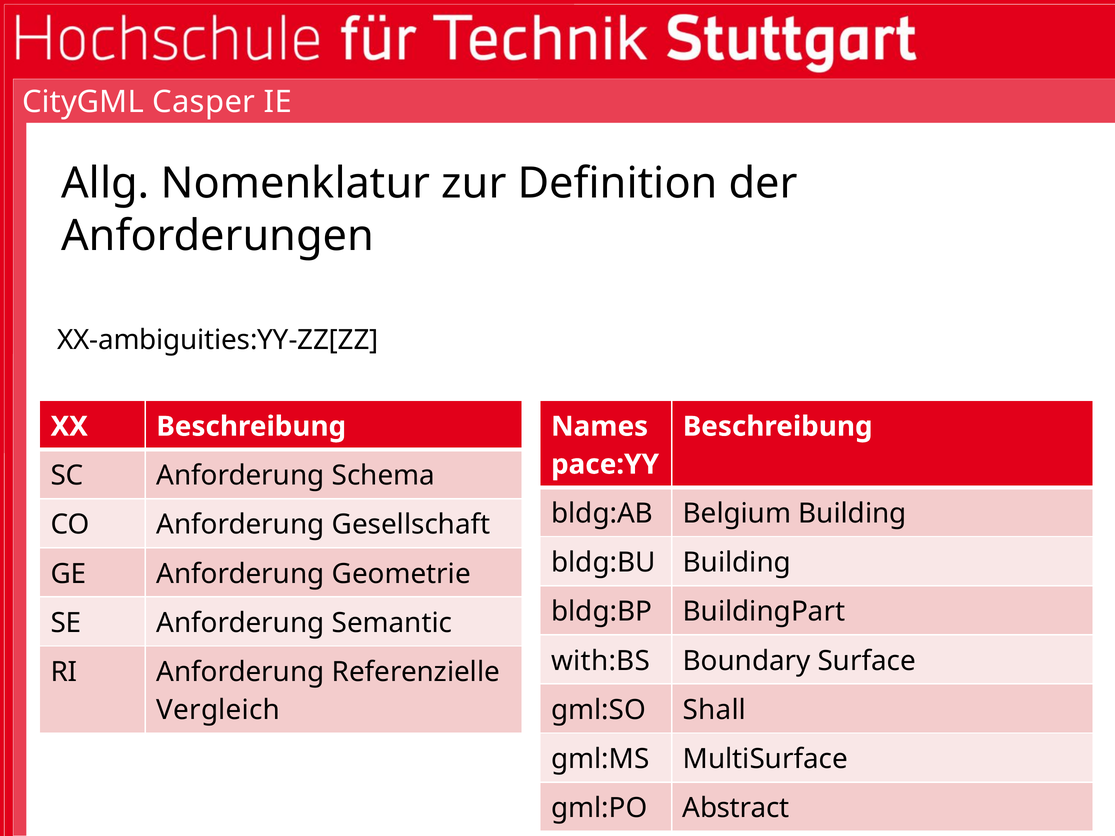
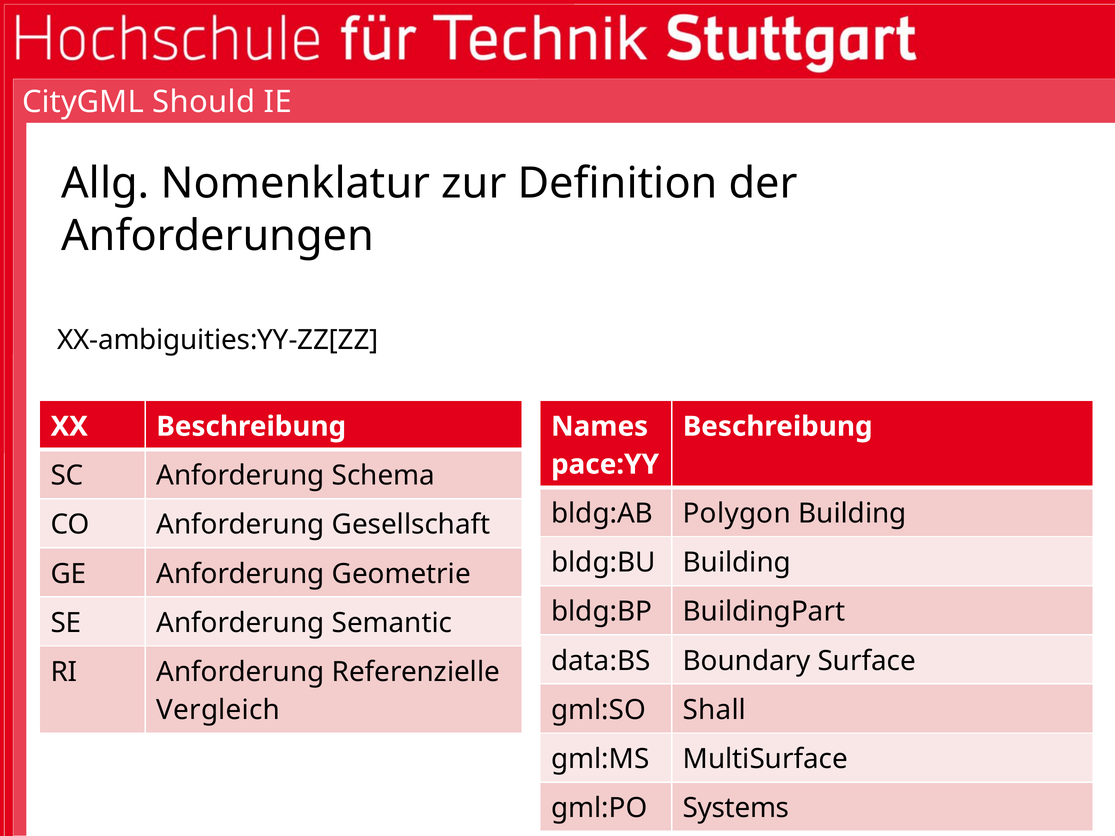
Casper: Casper -> Should (204, 102)
Belgium: Belgium -> Polygon (737, 514)
with:BS: with:BS -> data:BS (601, 661)
Abstract: Abstract -> Systems (736, 808)
